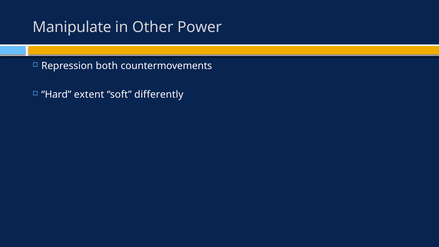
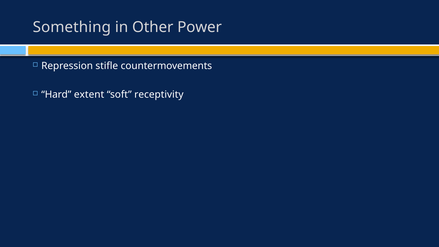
Manipulate: Manipulate -> Something (72, 27)
both: both -> stifle (107, 66)
differently: differently -> receptivity (159, 95)
